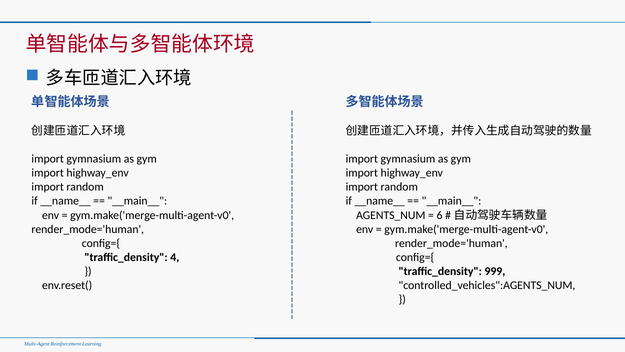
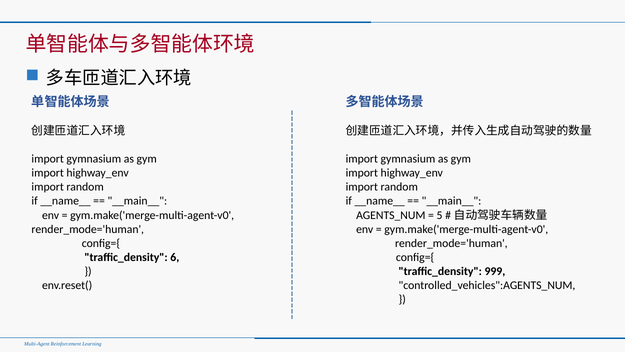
6: 6 -> 5 (440, 215)
4: 4 -> 6 (175, 257)
